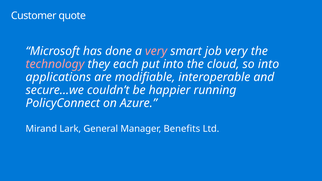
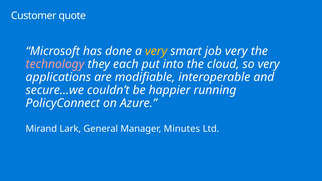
very colour: pink -> yellow (156, 51)
so into: into -> very (269, 64)
Benefits: Benefits -> Minutes (182, 129)
